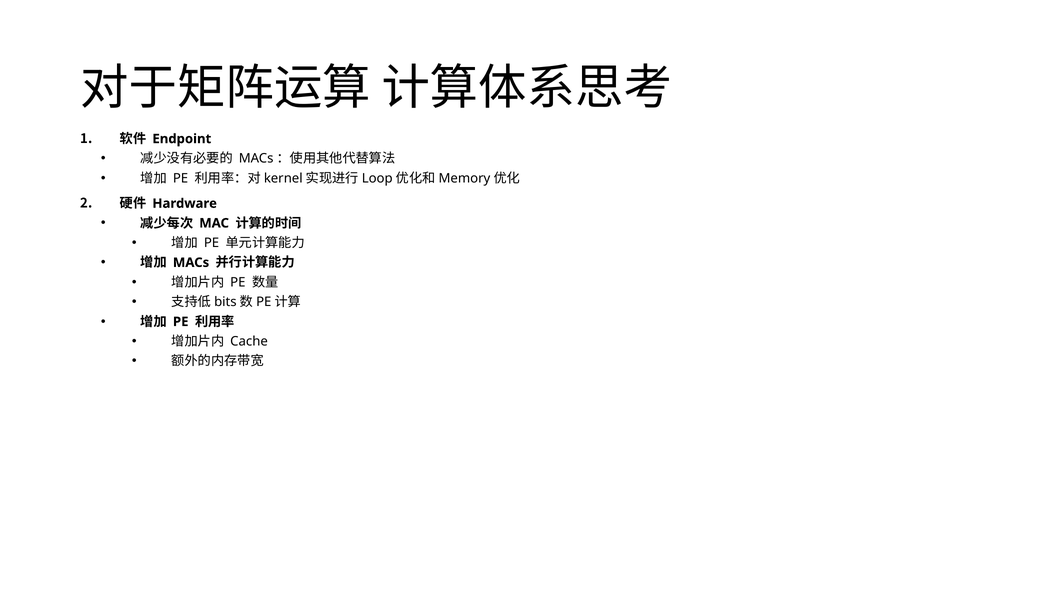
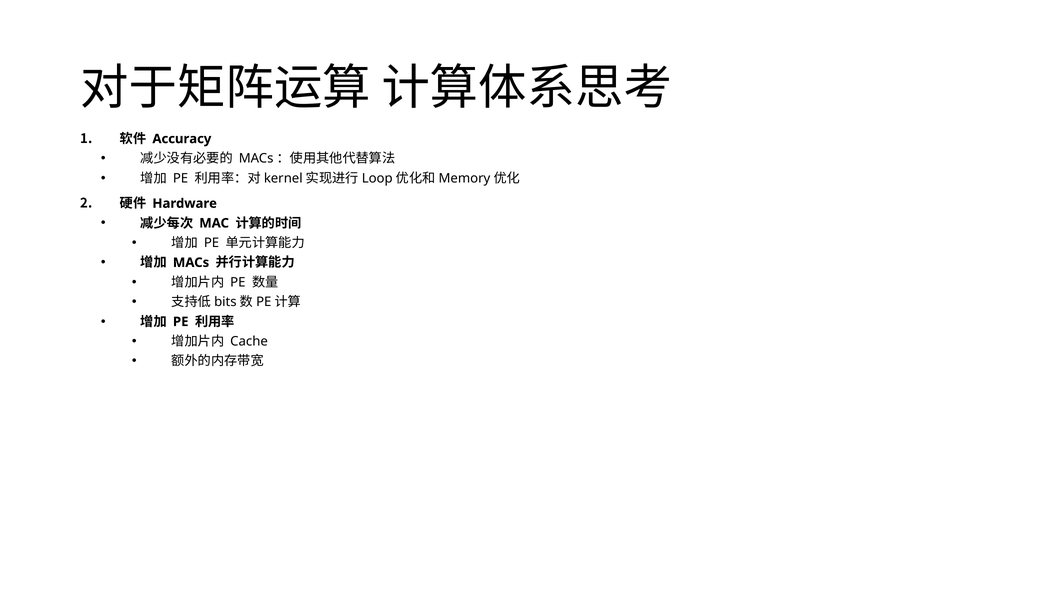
Endpoint: Endpoint -> Accuracy (182, 139)
